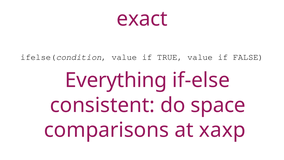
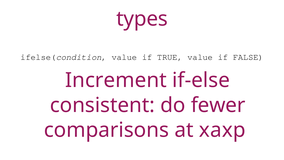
exact: exact -> types (142, 19)
Everything: Everything -> Increment (116, 80)
space: space -> fewer (218, 105)
